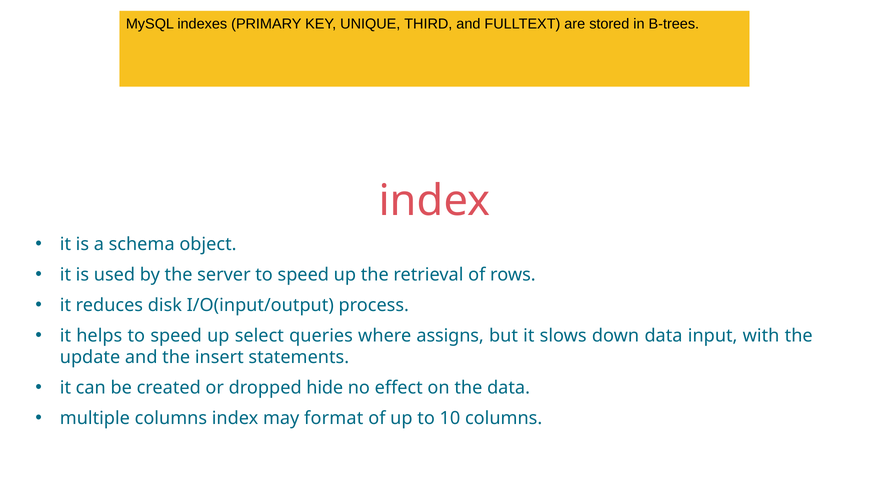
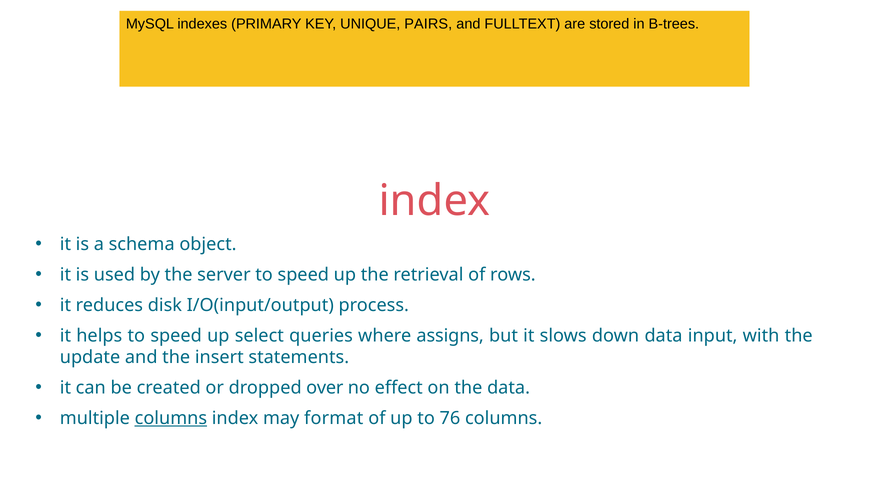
THIRD: THIRD -> PAIRS (428, 24)
hide: hide -> over (325, 388)
columns underline: none -> present (171, 418)
10: 10 -> 76 (450, 418)
